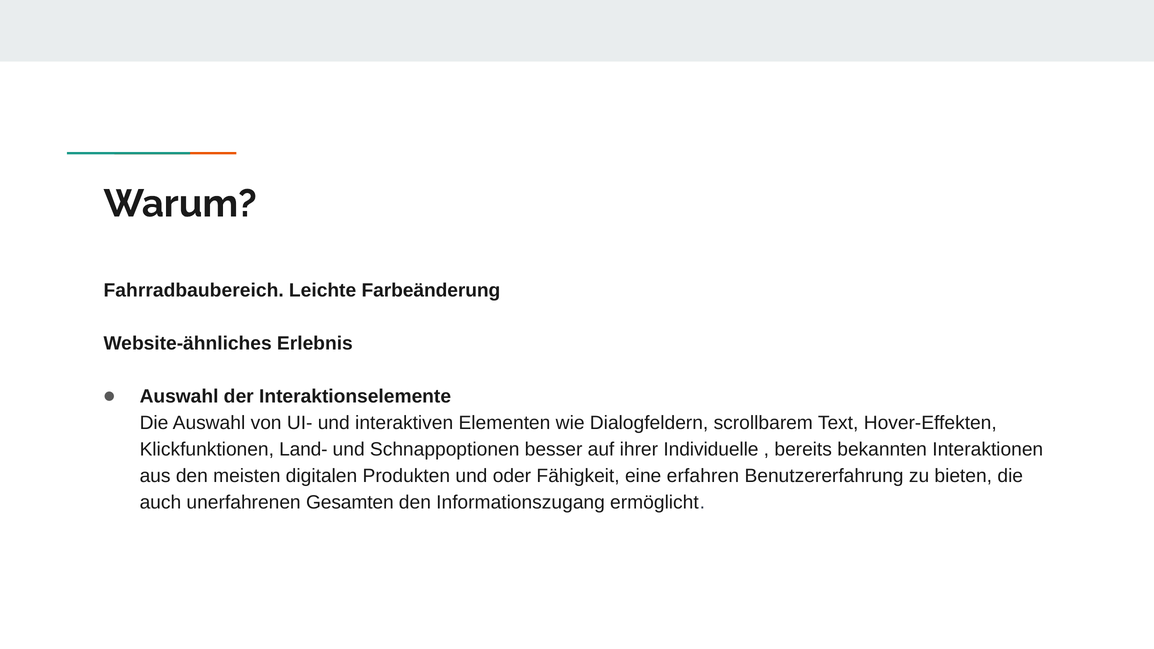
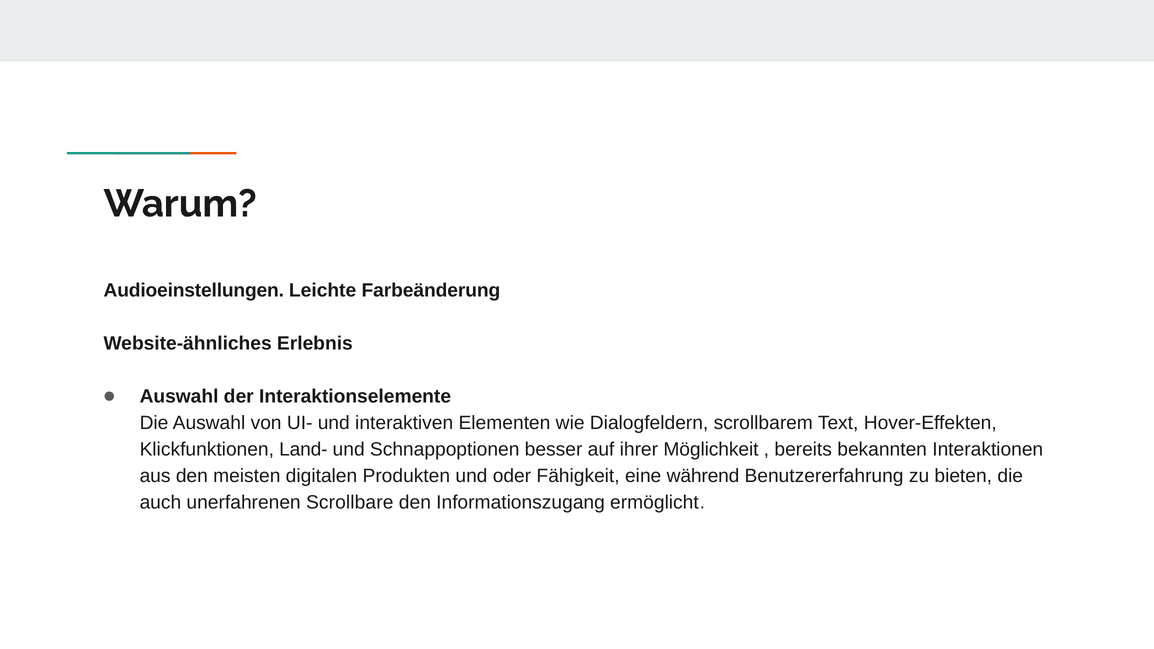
Fahrradbaubereich: Fahrradbaubereich -> Audioeinstellungen (194, 290)
Individuelle: Individuelle -> Möglichkeit (711, 449)
erfahren: erfahren -> während (703, 476)
Gesamten: Gesamten -> Scrollbare (350, 503)
